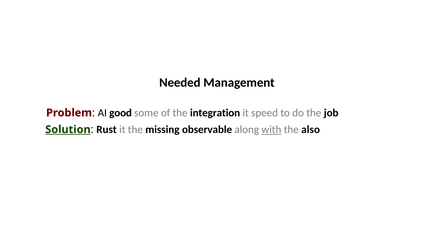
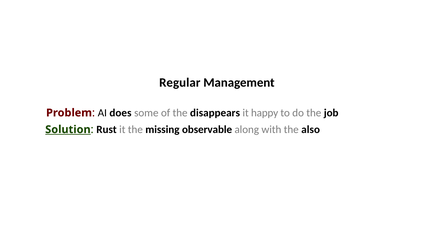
Needed: Needed -> Regular (180, 83)
good: good -> does (120, 113)
integration: integration -> disappears (215, 113)
speed: speed -> happy (265, 113)
with underline: present -> none (271, 130)
